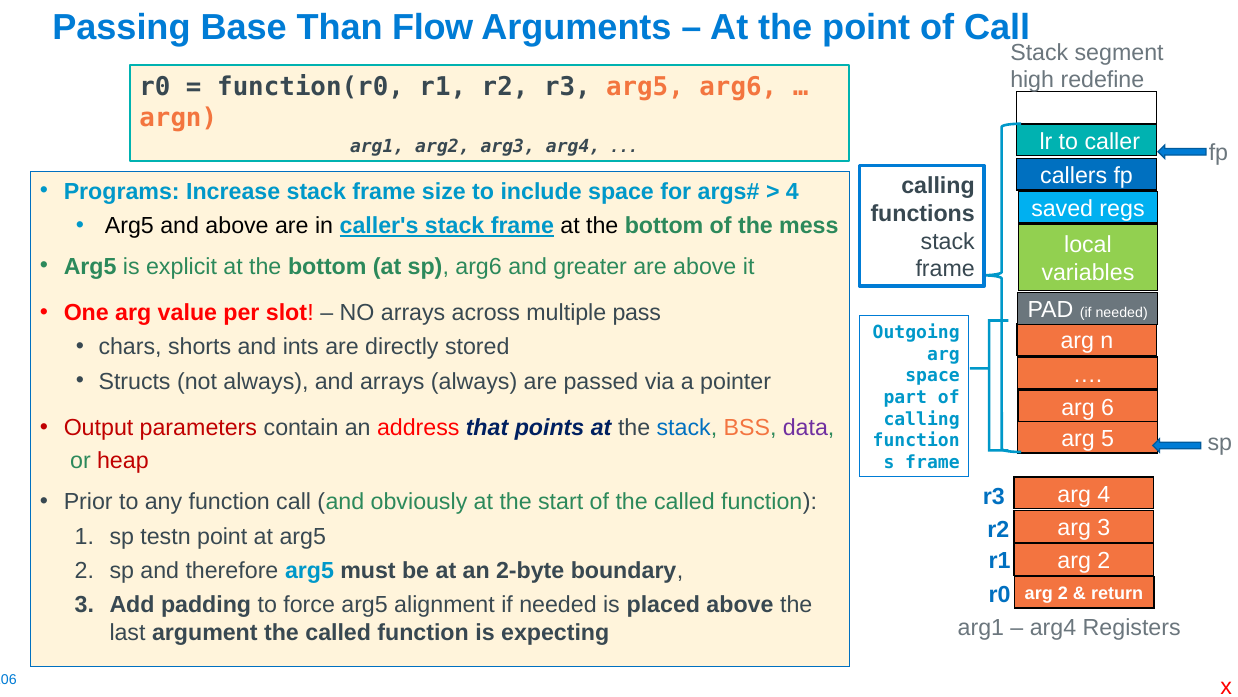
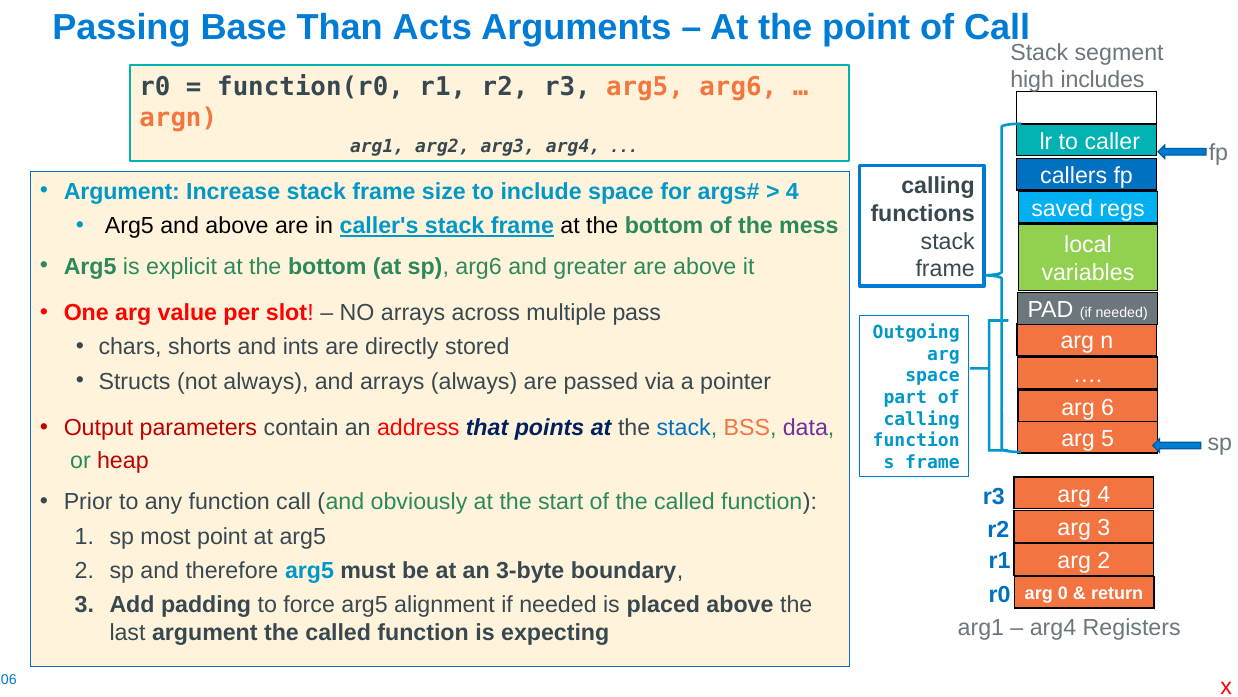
Flow: Flow -> Acts (432, 28)
redefine: redefine -> includes (1102, 80)
Programs: Programs -> Argument (122, 191)
testn: testn -> most (166, 536)
2-byte: 2-byte -> 3-byte (530, 570)
2: 2 -> 0 (1063, 593)
